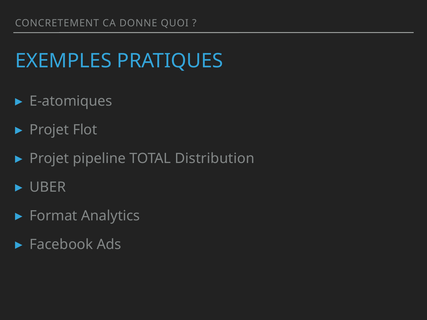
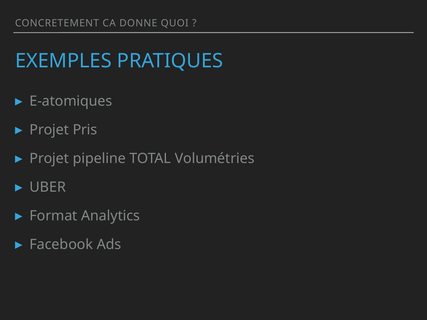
Flot: Flot -> Pris (85, 130)
Distribution: Distribution -> Volumétries (215, 159)
